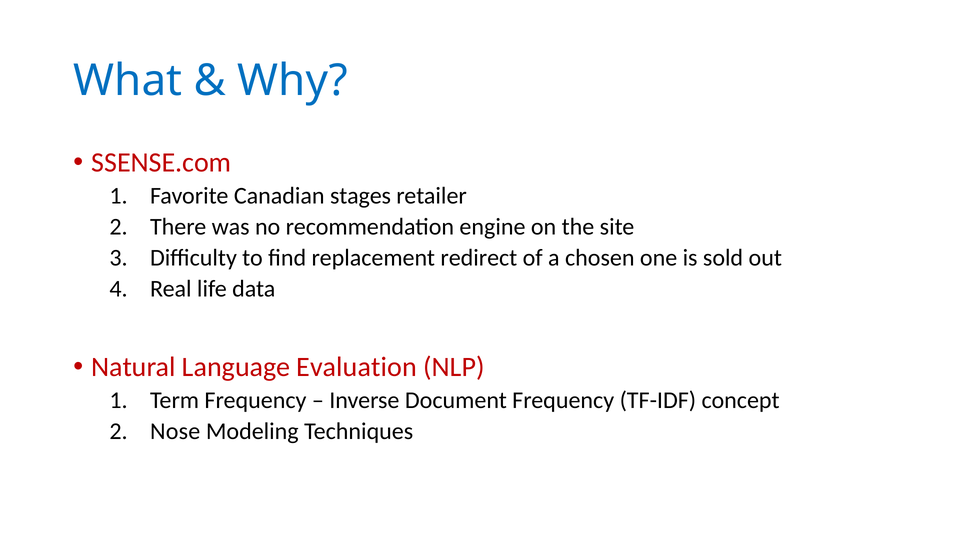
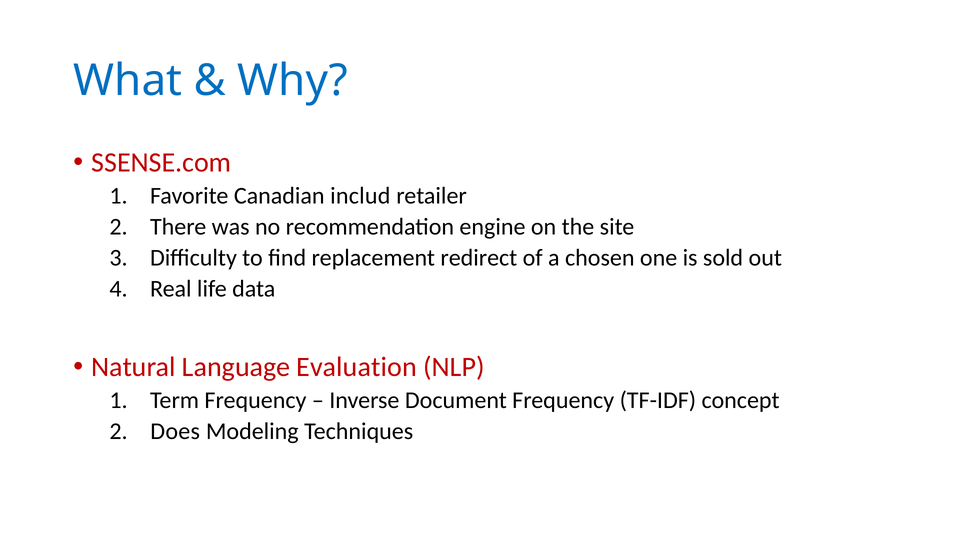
stages: stages -> includ (360, 196)
Nose: Nose -> Does (175, 431)
